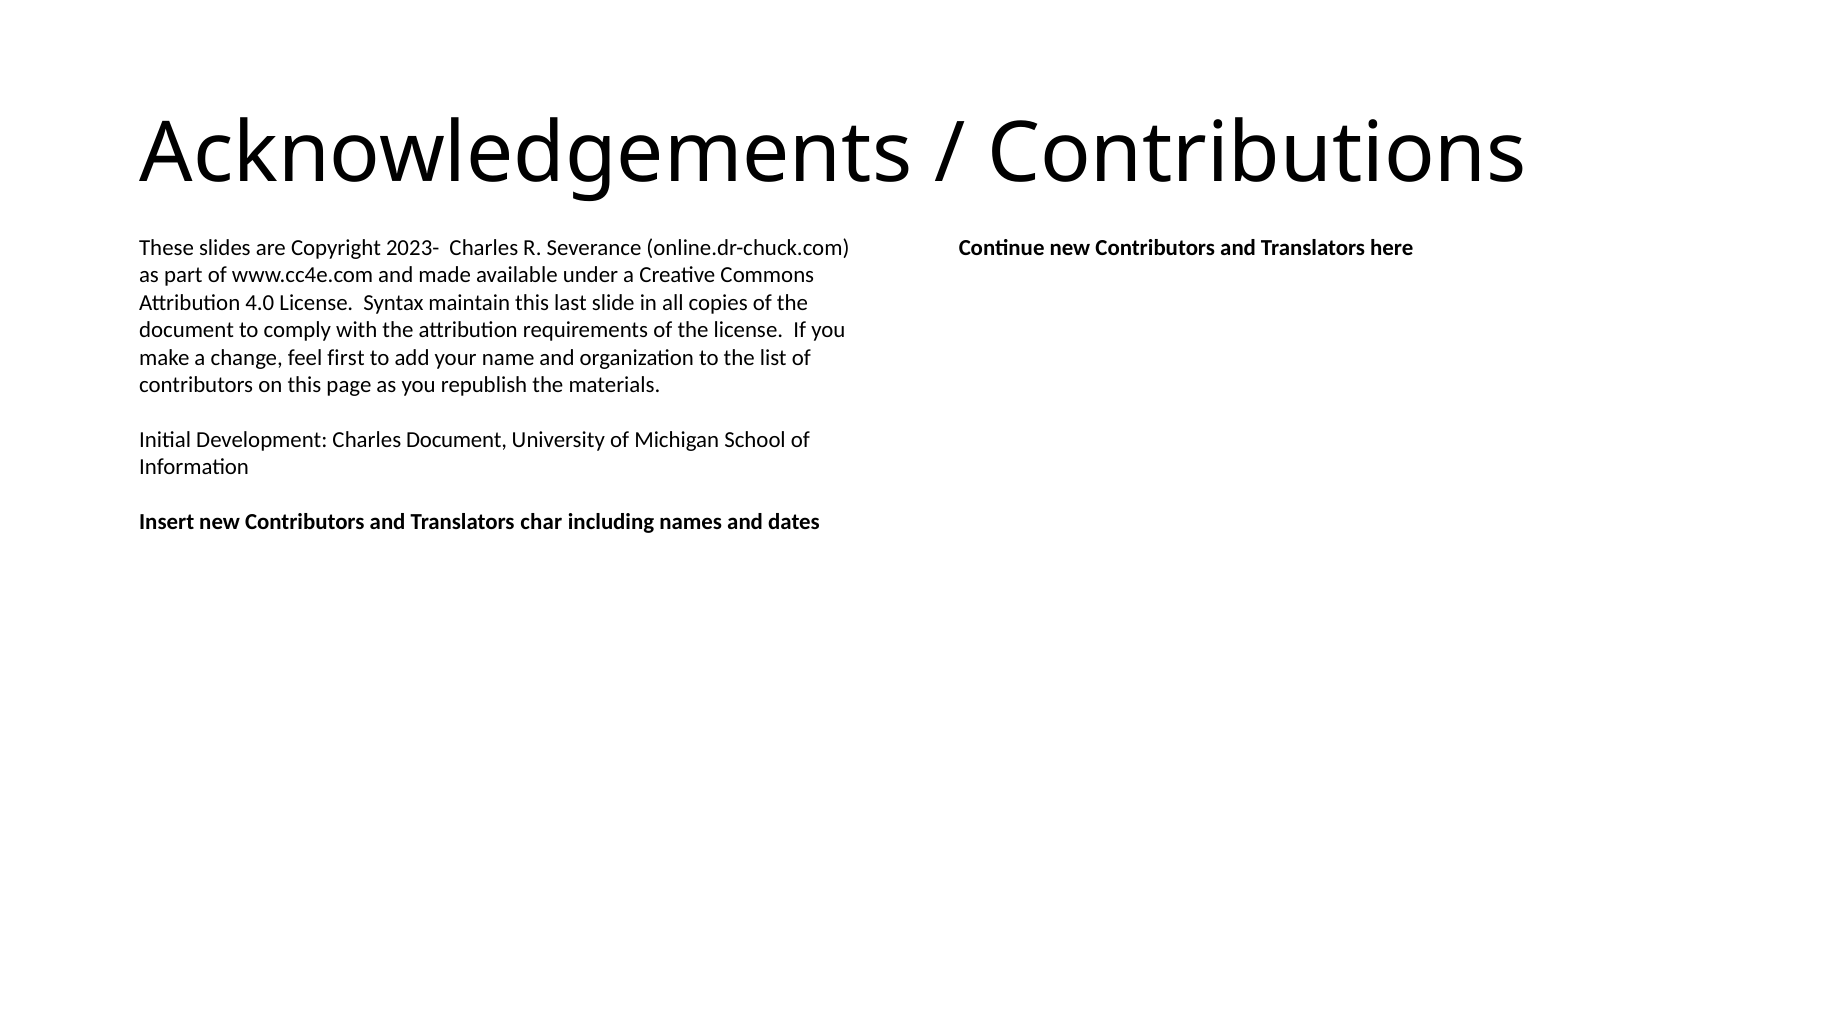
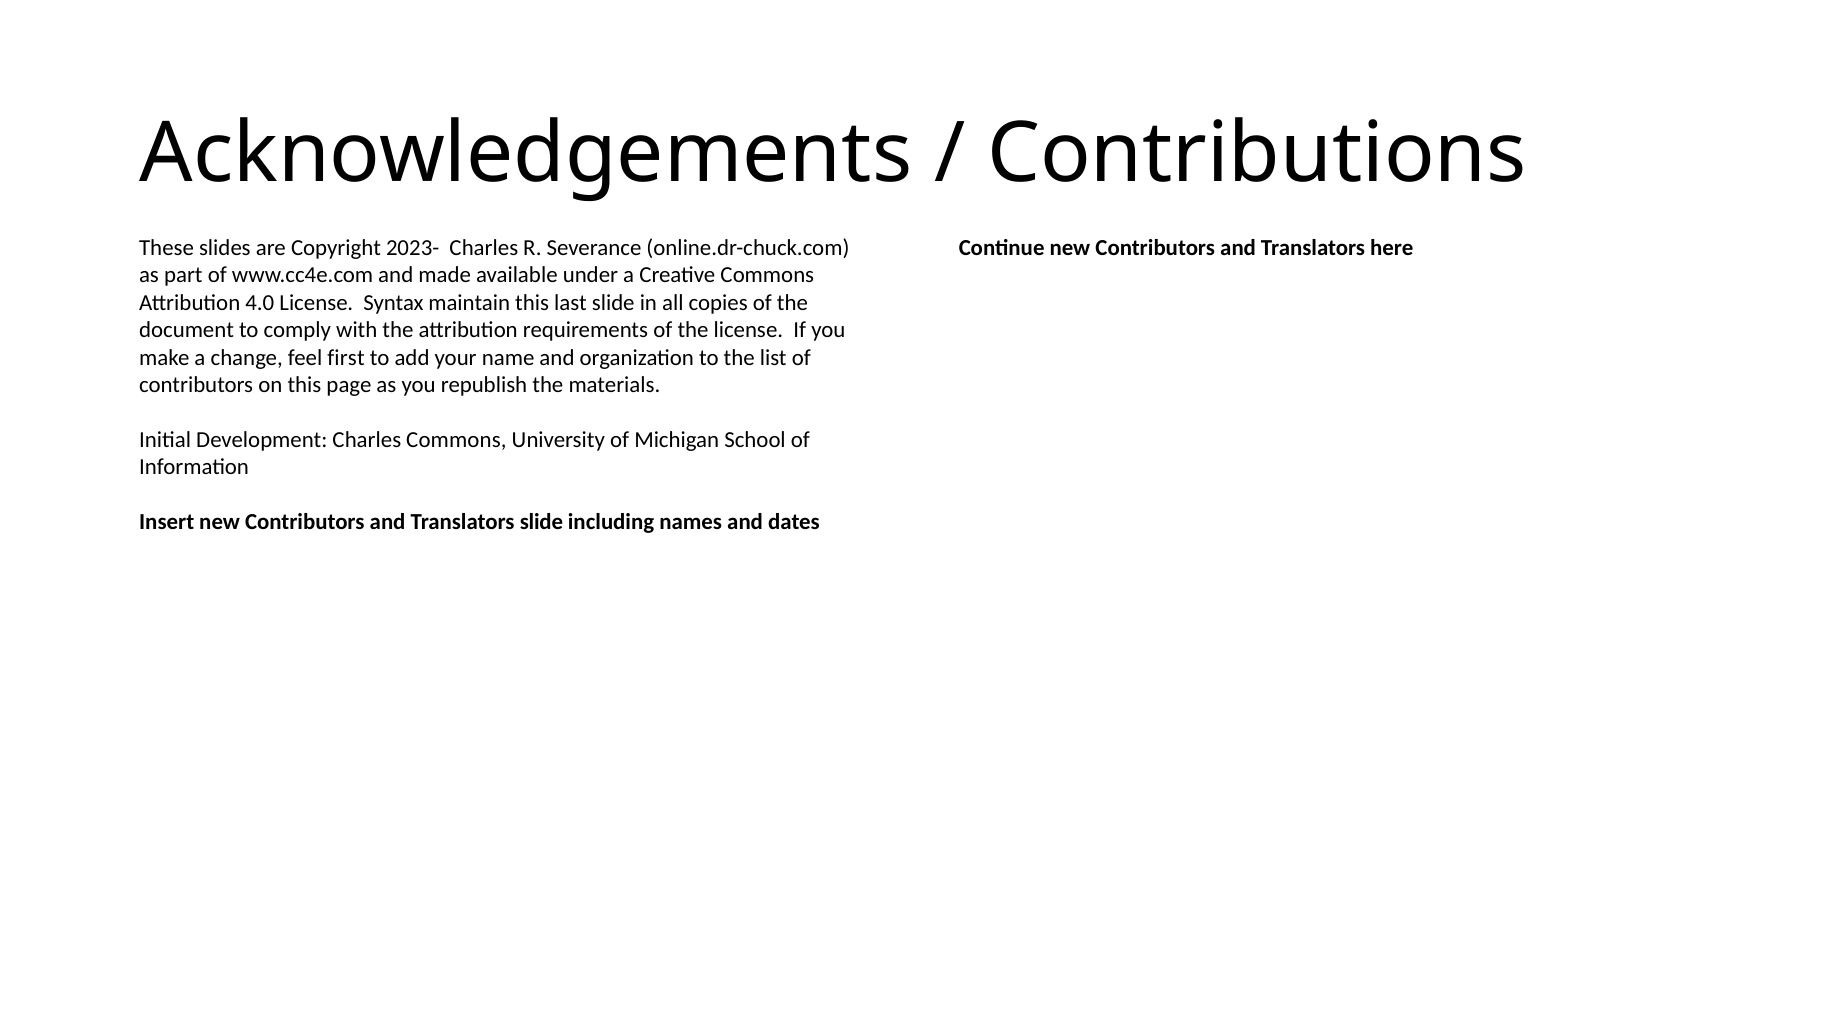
Charles Document: Document -> Commons (456, 440)
Translators char: char -> slide (541, 522)
